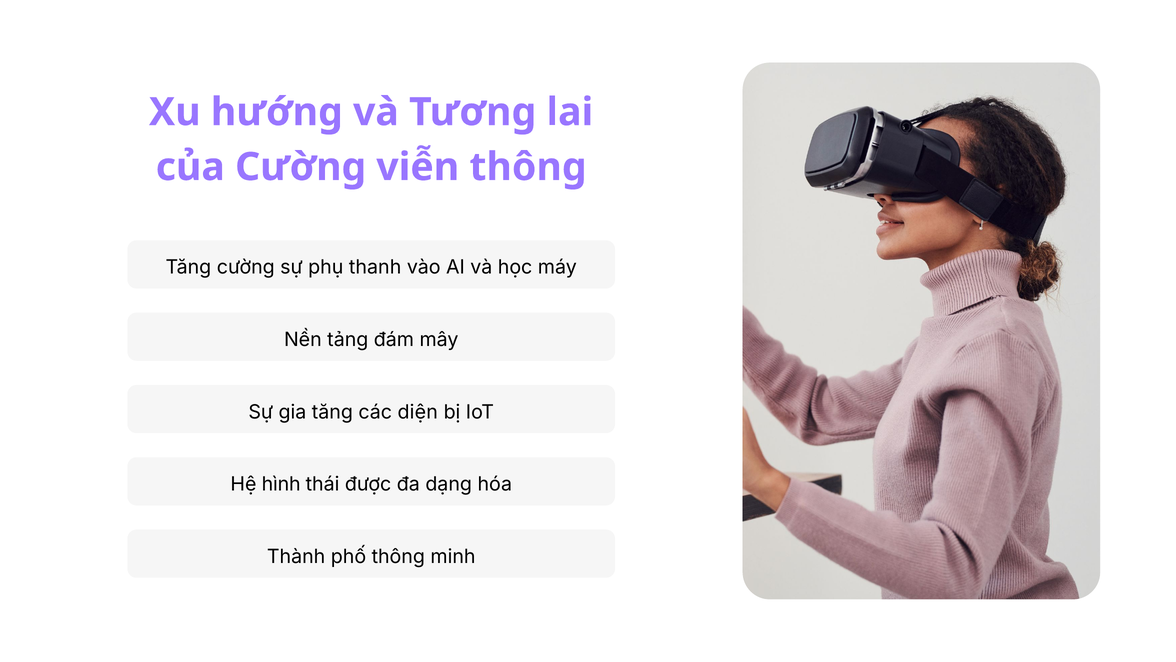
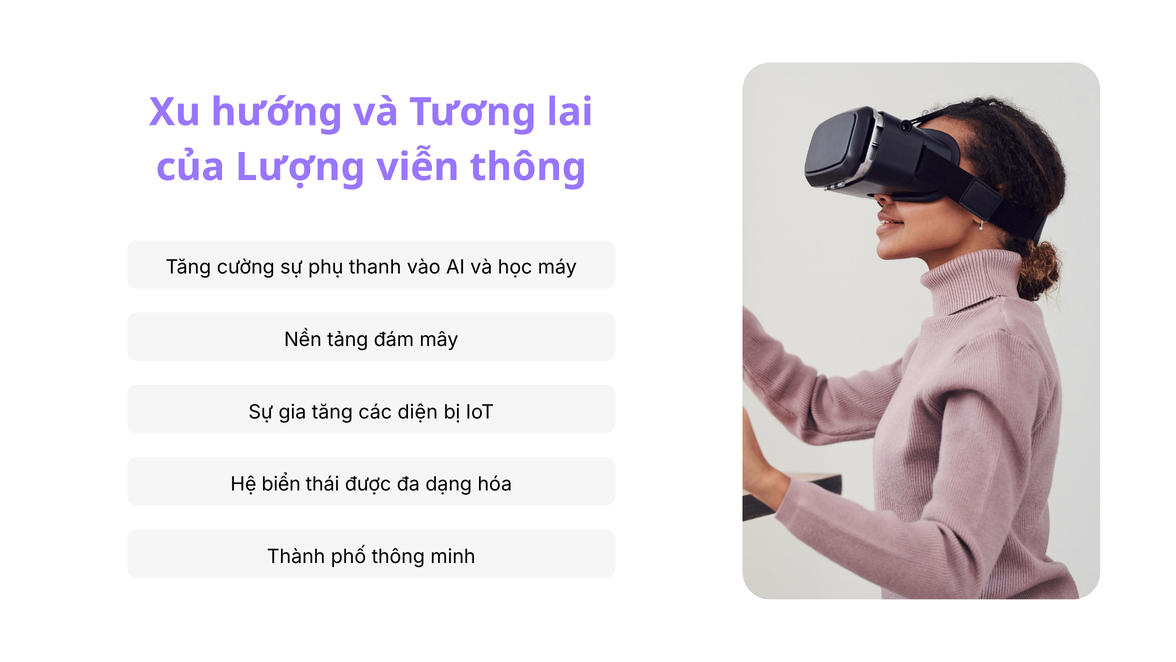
của Cường: Cường -> Lượng (300, 167)
hình: hình -> biển (281, 484)
